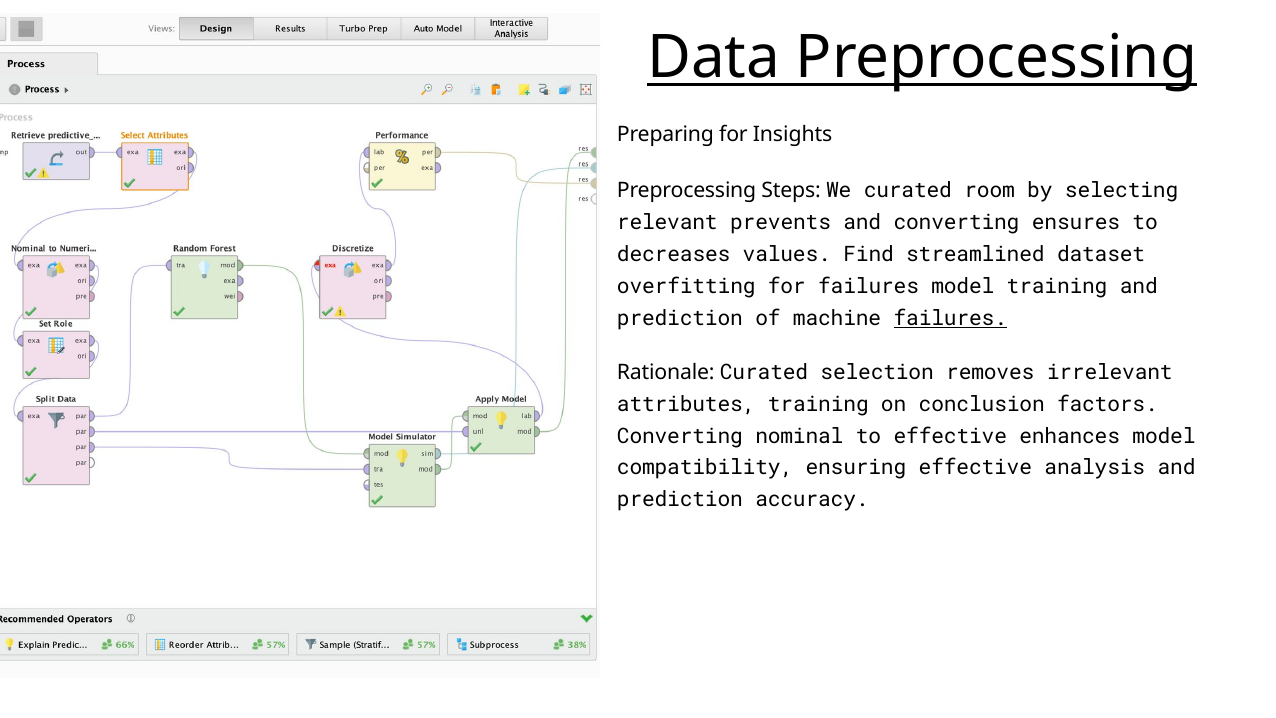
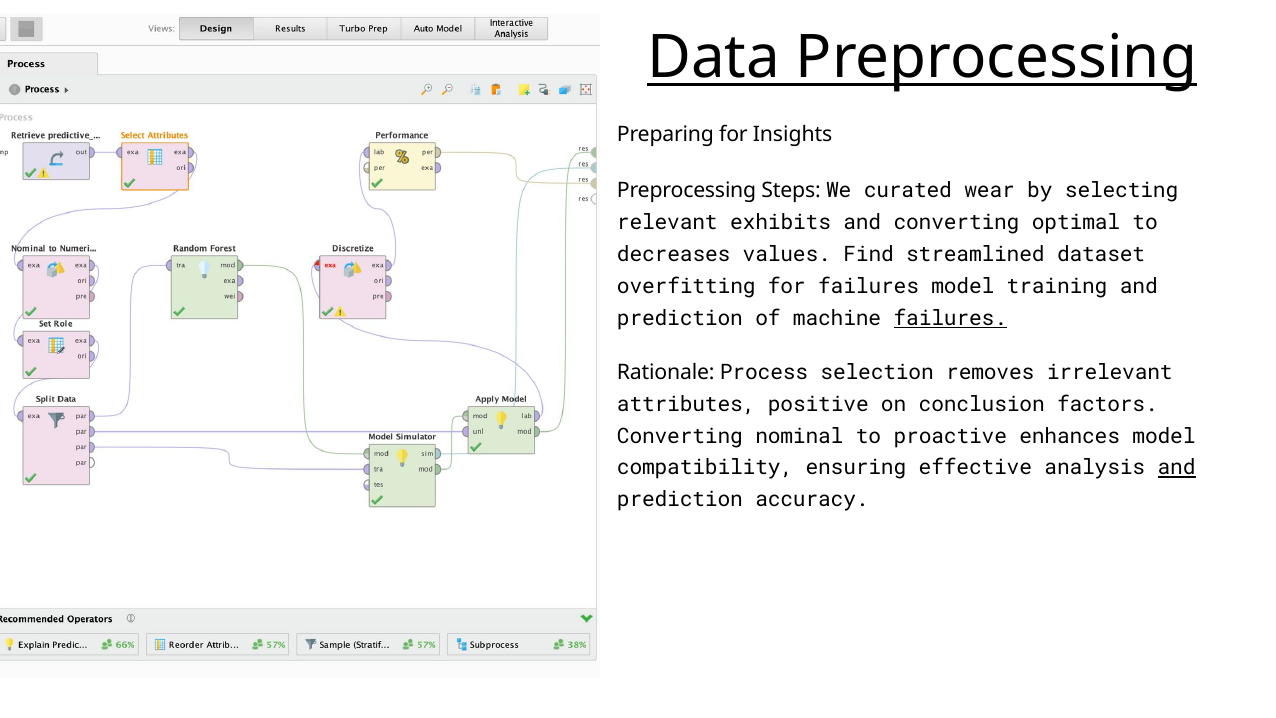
room: room -> wear (990, 190)
prevents: prevents -> exhibits (781, 222)
ensures: ensures -> optimal (1076, 222)
Rationale Curated: Curated -> Process (764, 372)
attributes training: training -> positive (818, 404)
to effective: effective -> proactive (950, 436)
and underline: none -> present (1177, 468)
